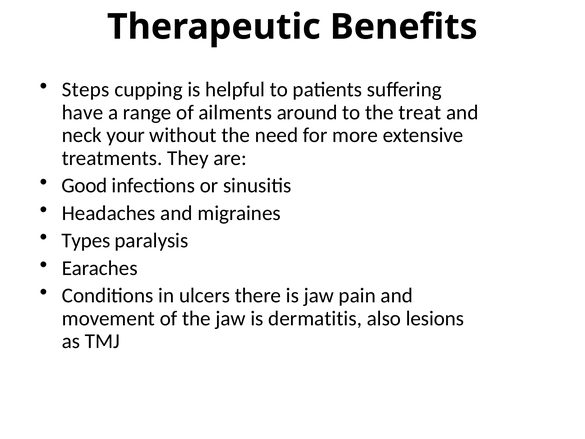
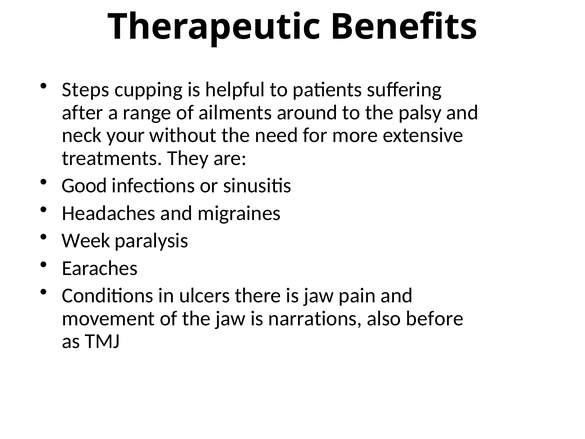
have: have -> after (83, 112)
treat: treat -> palsy (420, 112)
Types: Types -> Week (86, 240)
dermatitis: dermatitis -> narrations (315, 318)
lesions: lesions -> before (435, 318)
